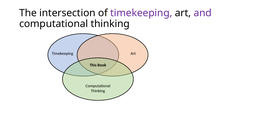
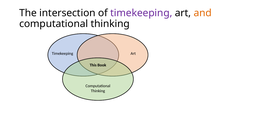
and colour: purple -> orange (203, 13)
